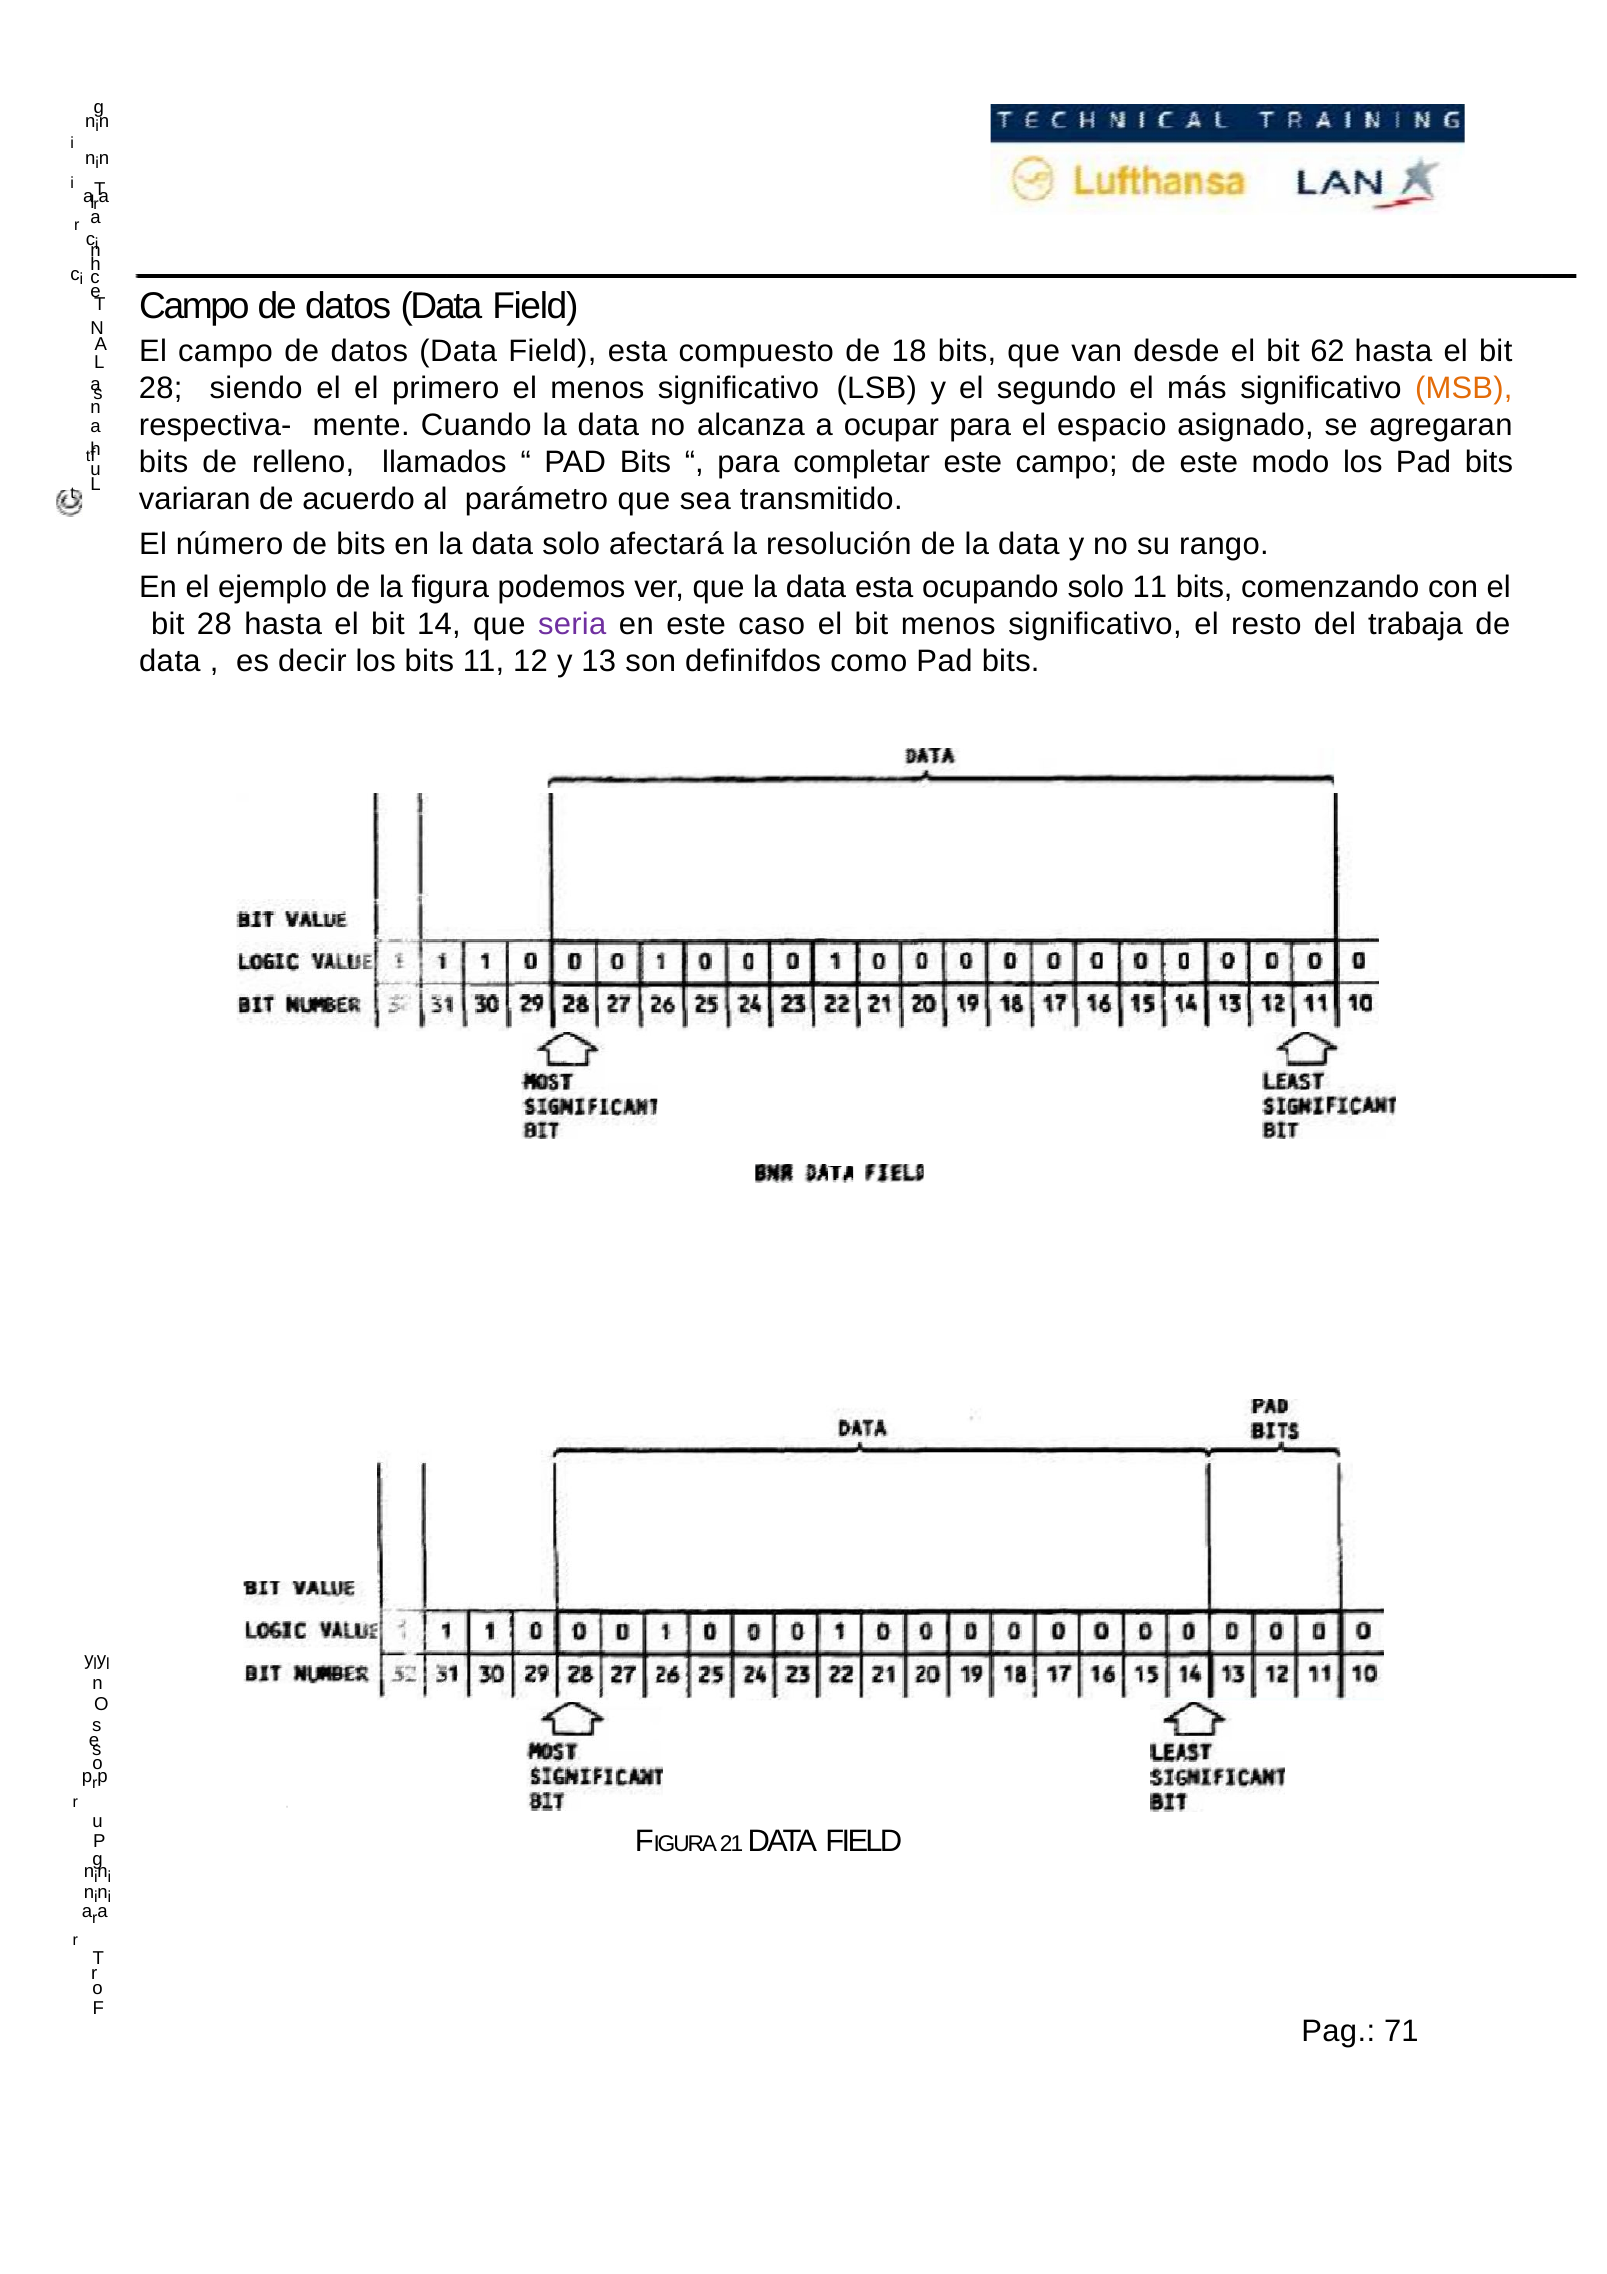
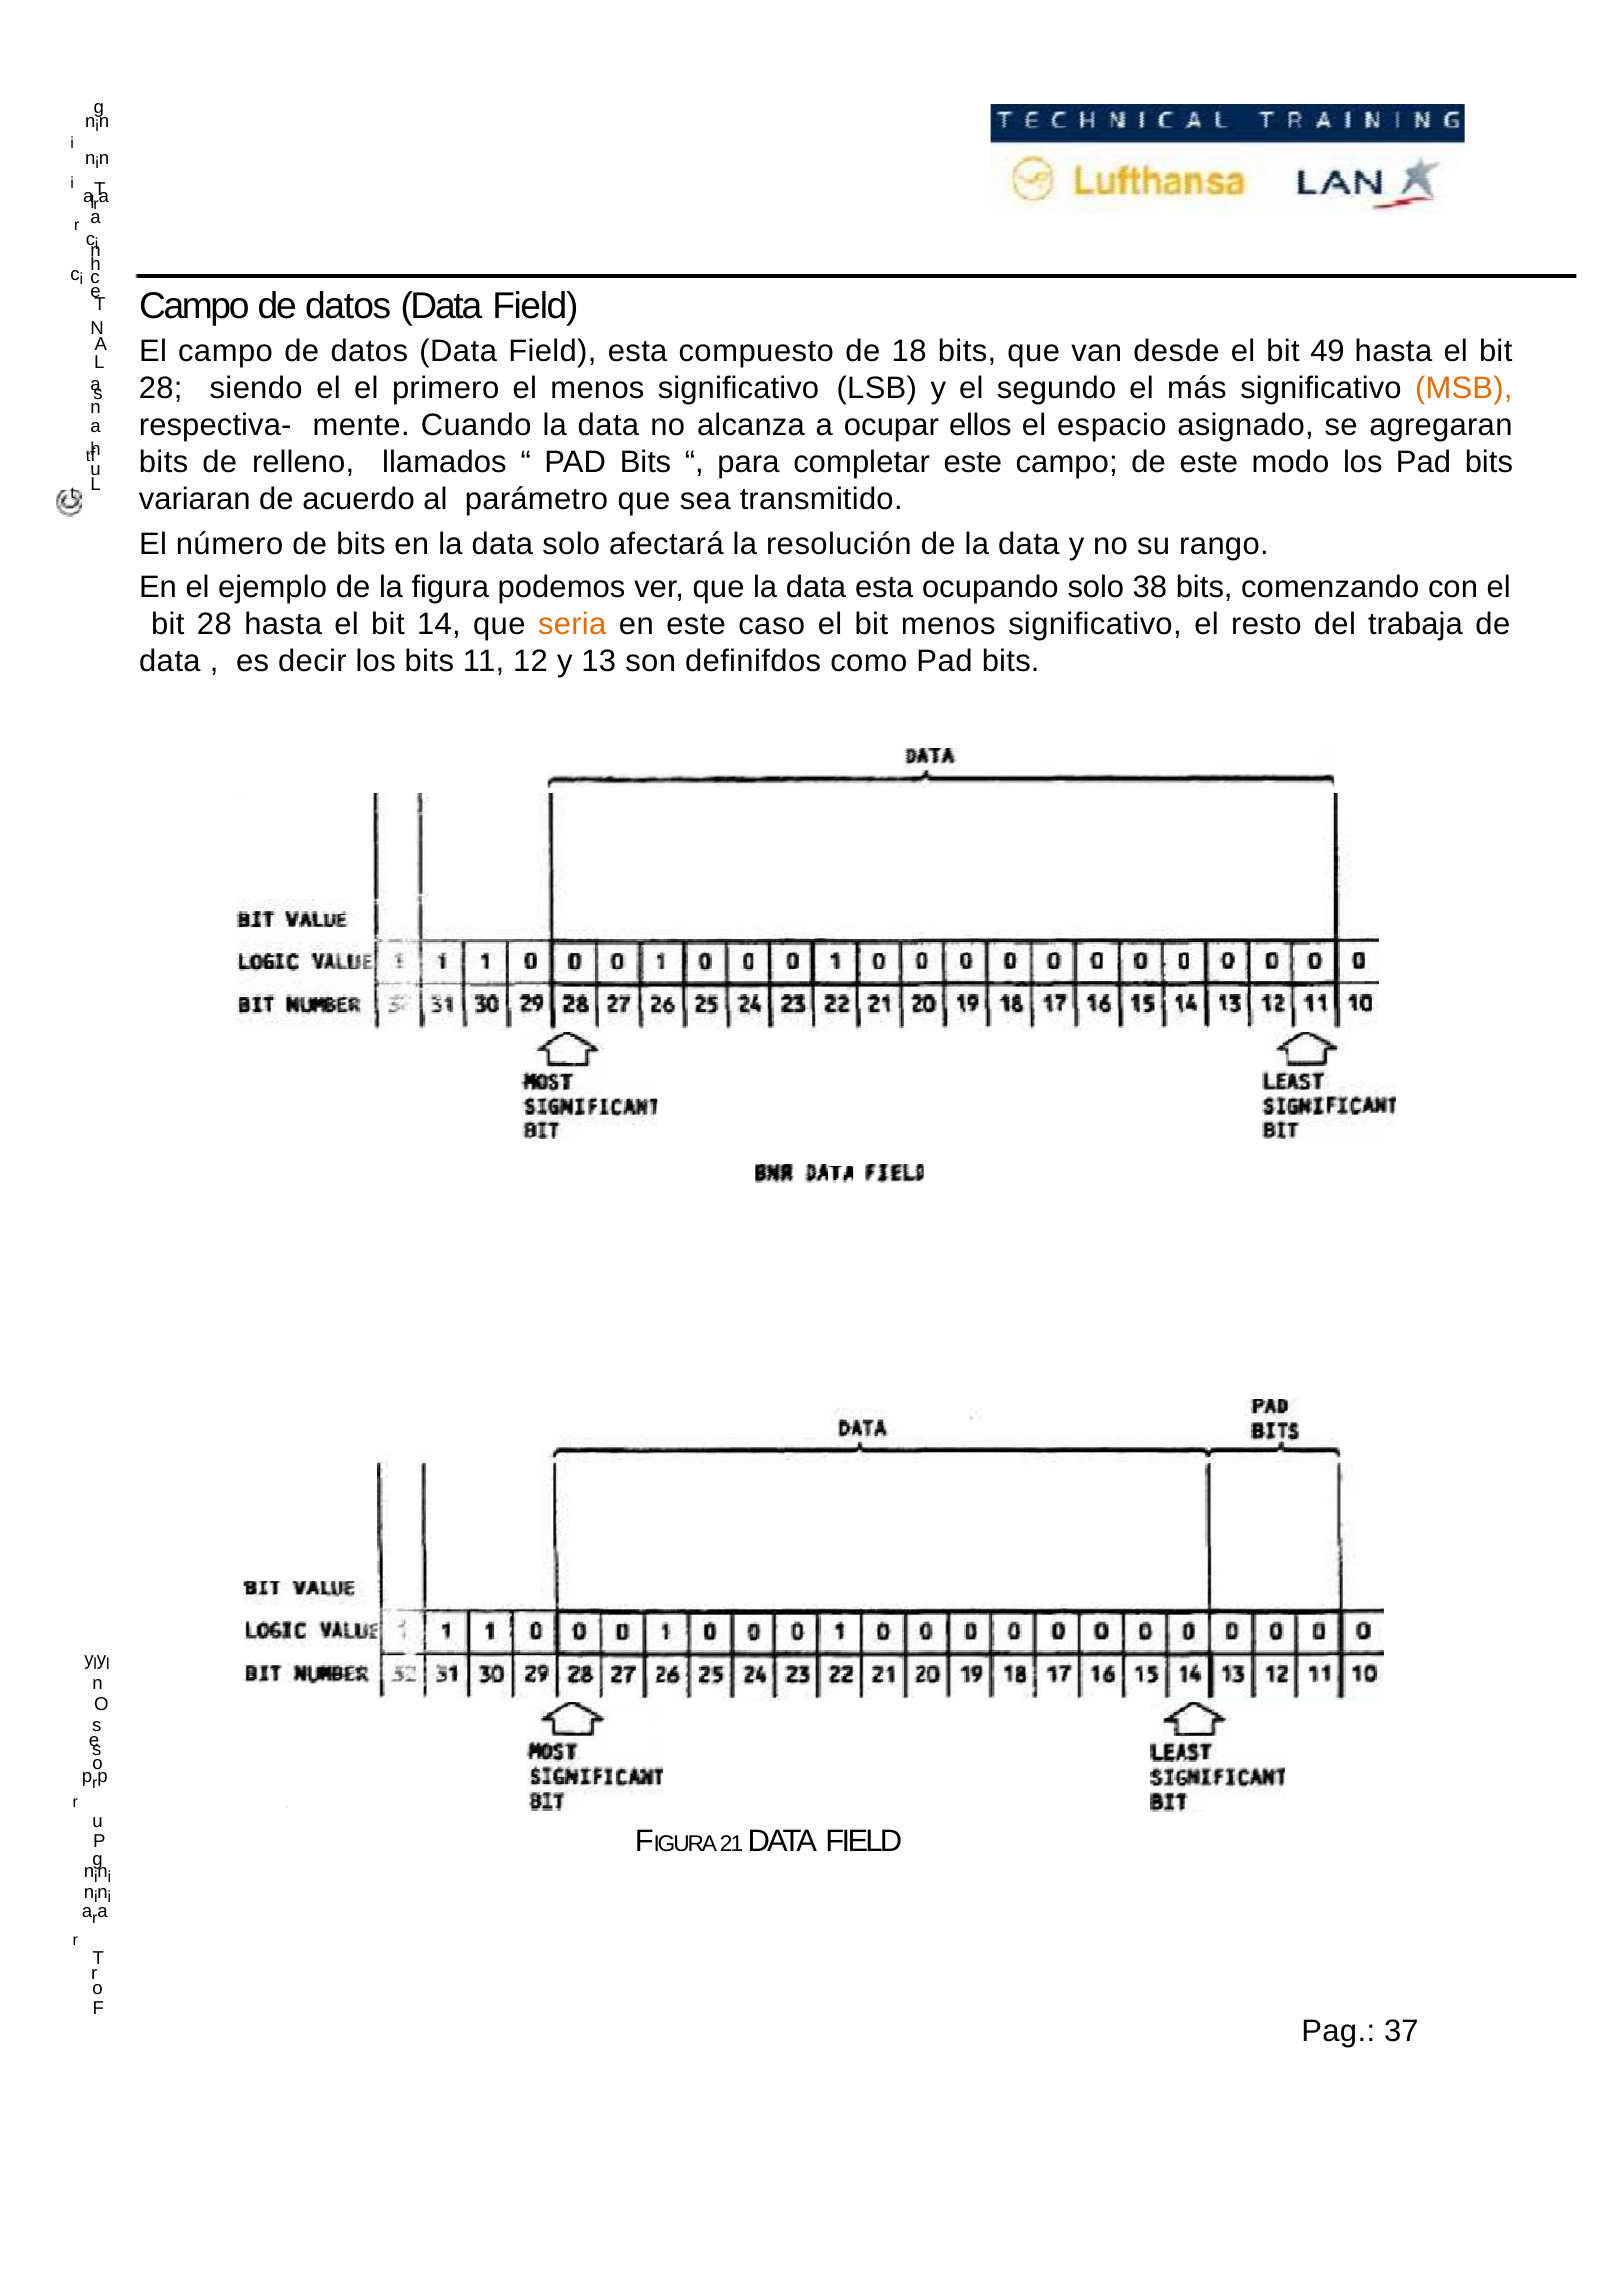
62: 62 -> 49 (1327, 351)
ocupar para: para -> ellos (980, 425)
solo 11: 11 -> 38 (1150, 588)
seria colour: purple -> orange (572, 625)
71: 71 -> 37 (1401, 2032)
